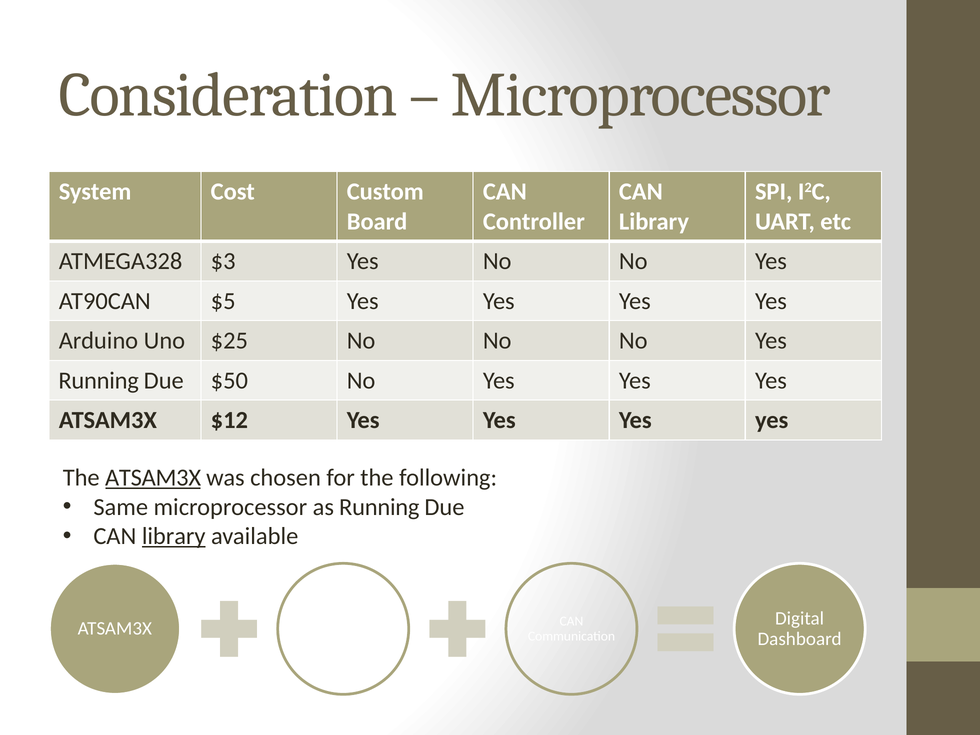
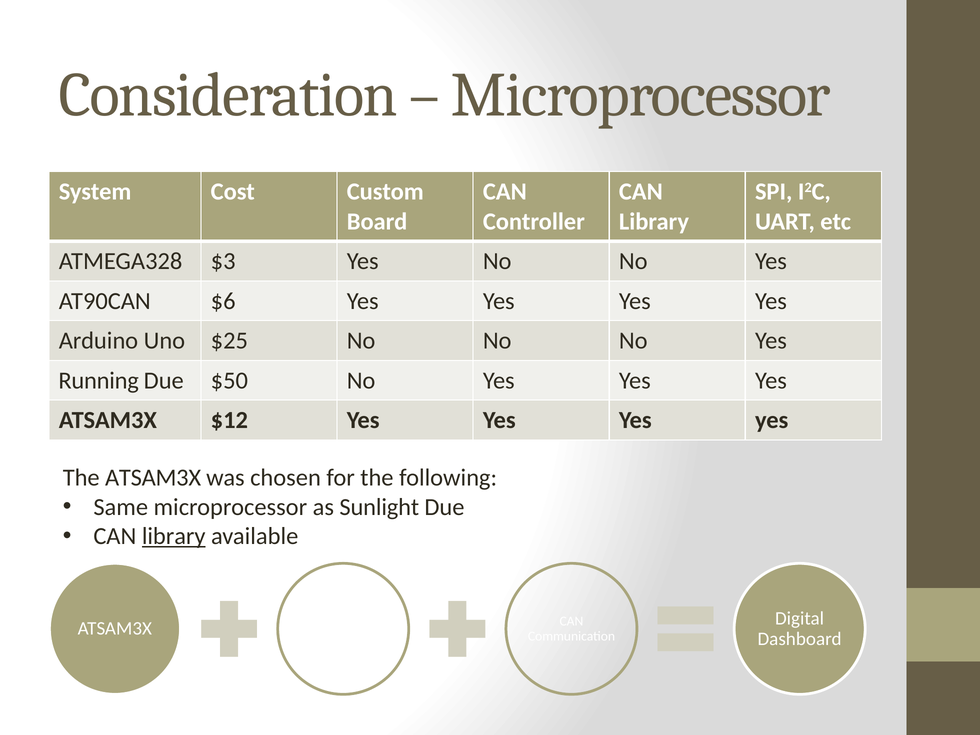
$5: $5 -> $6 (223, 301)
ATSAM3X underline: present -> none (153, 478)
as Running: Running -> Sunlight (379, 507)
